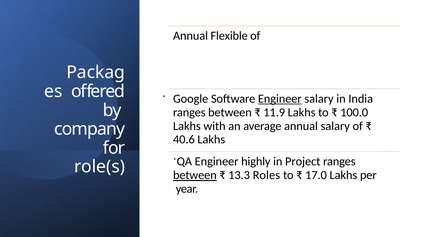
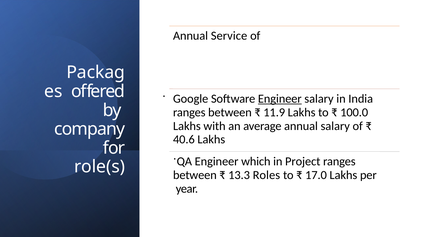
Flexible: Flexible -> Service (229, 36)
highly: highly -> which (256, 161)
between underline: present -> none (195, 175)
